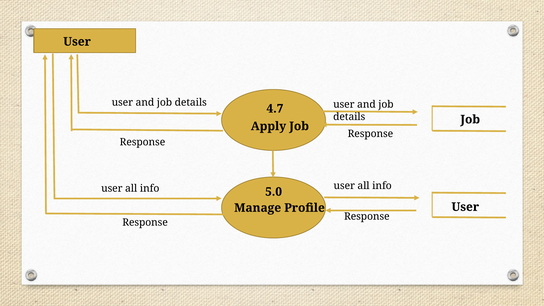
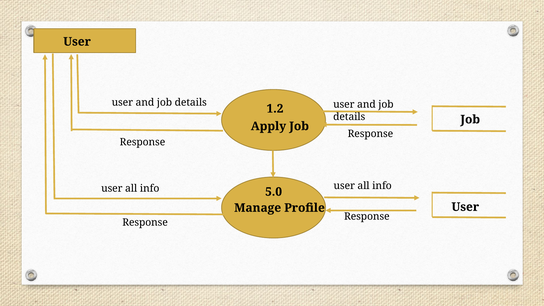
4.7: 4.7 -> 1.2 (275, 109)
